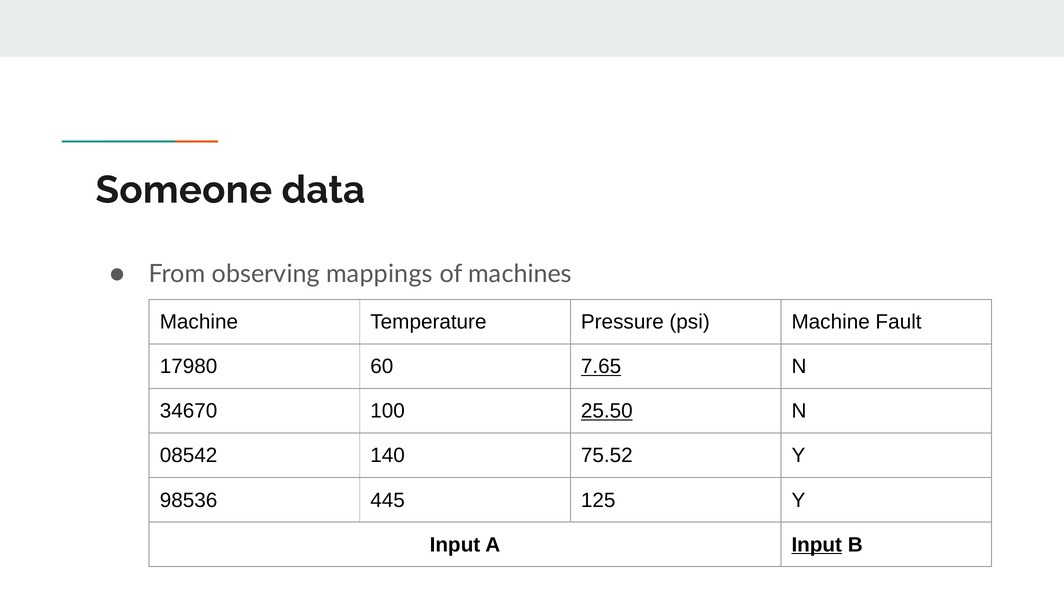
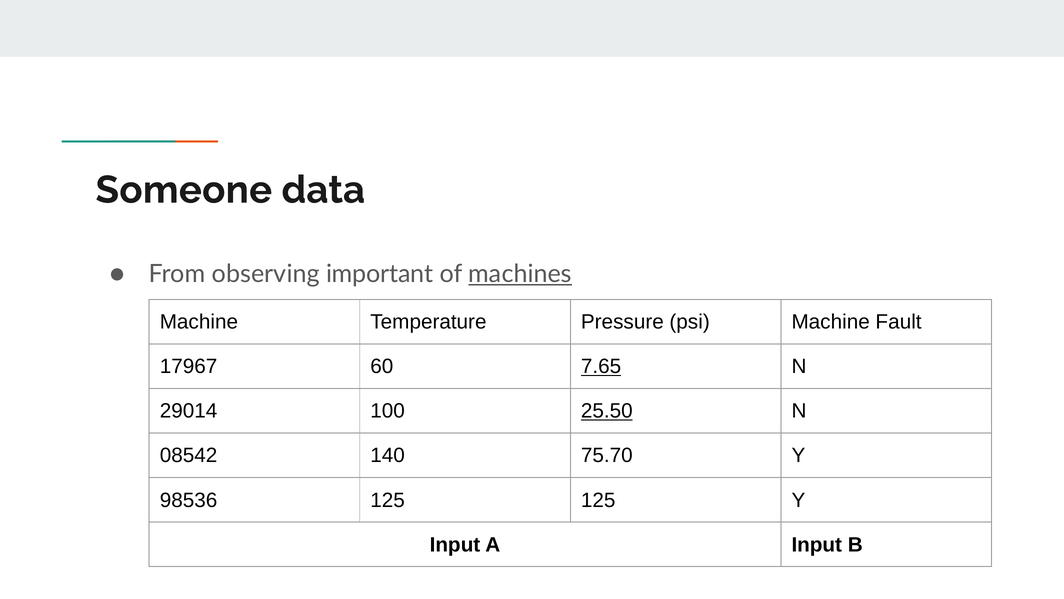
mappings: mappings -> important (380, 274)
machines underline: none -> present (520, 274)
17980: 17980 -> 17967 (189, 366)
34670: 34670 -> 29014 (189, 411)
75.52: 75.52 -> 75.70 (607, 455)
98536 445: 445 -> 125 (388, 500)
Input underline: present -> none (817, 544)
